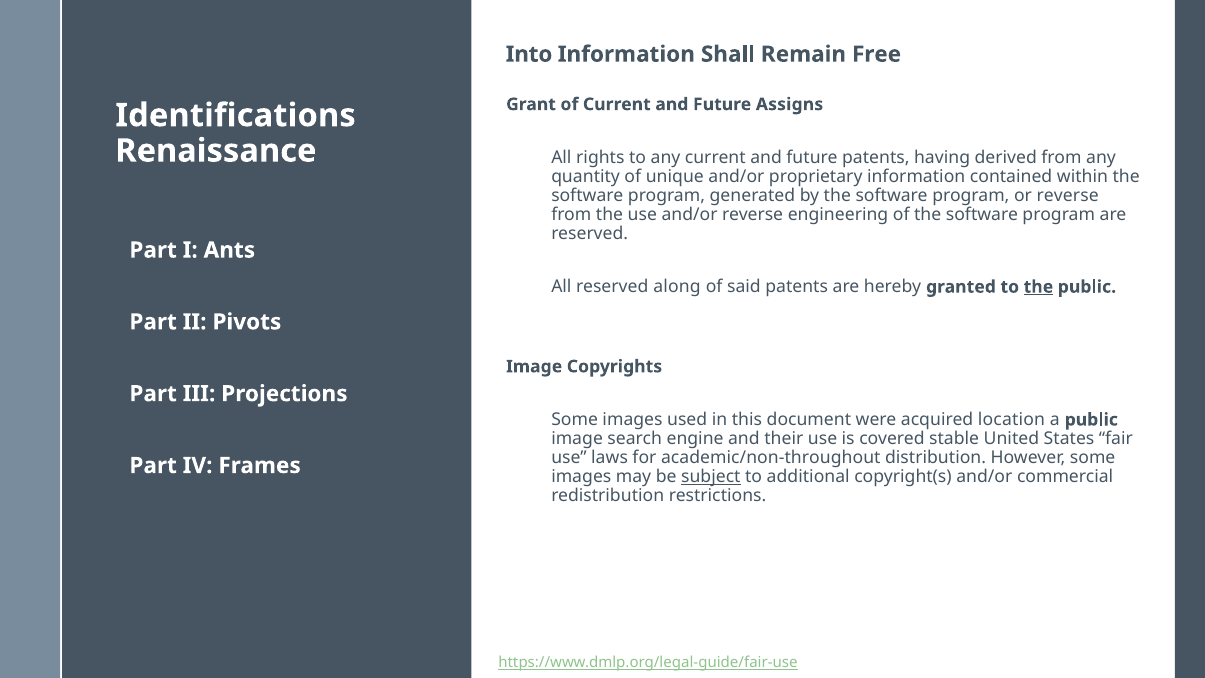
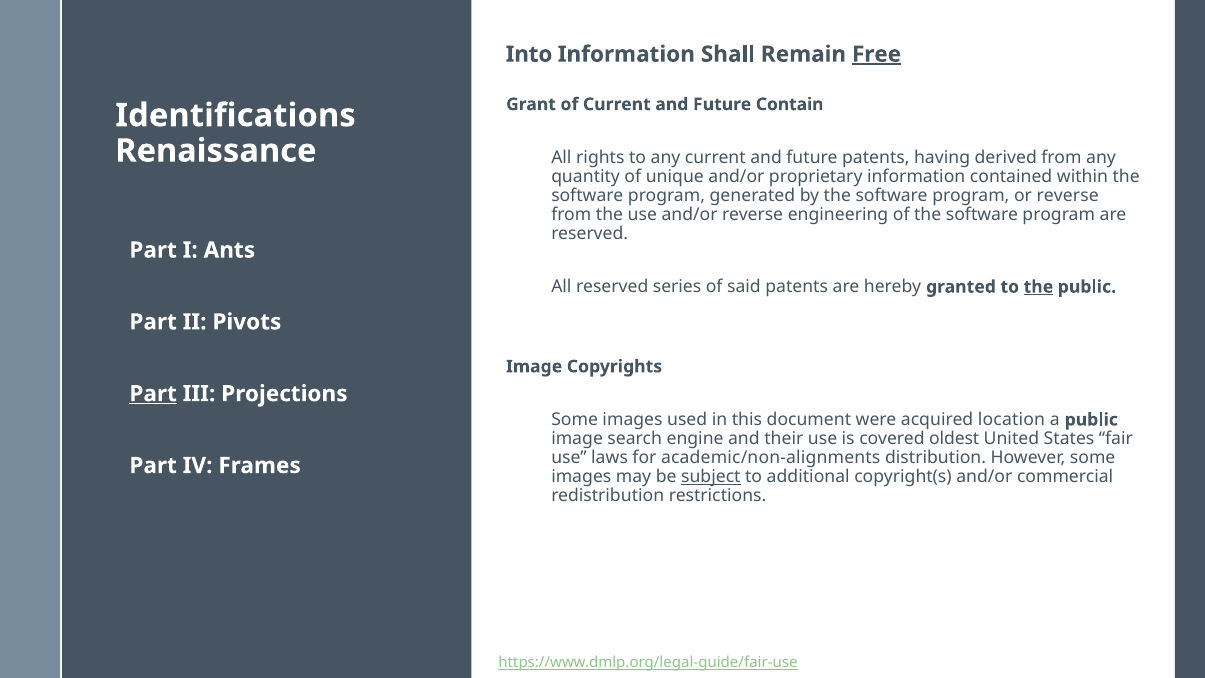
Free underline: none -> present (877, 54)
Assigns: Assigns -> Contain (790, 104)
along: along -> series (677, 287)
Part underline: none -> present (153, 394)
stable: stable -> oldest (954, 439)
academic/non-throughout: academic/non-throughout -> academic/non-alignments (771, 458)
